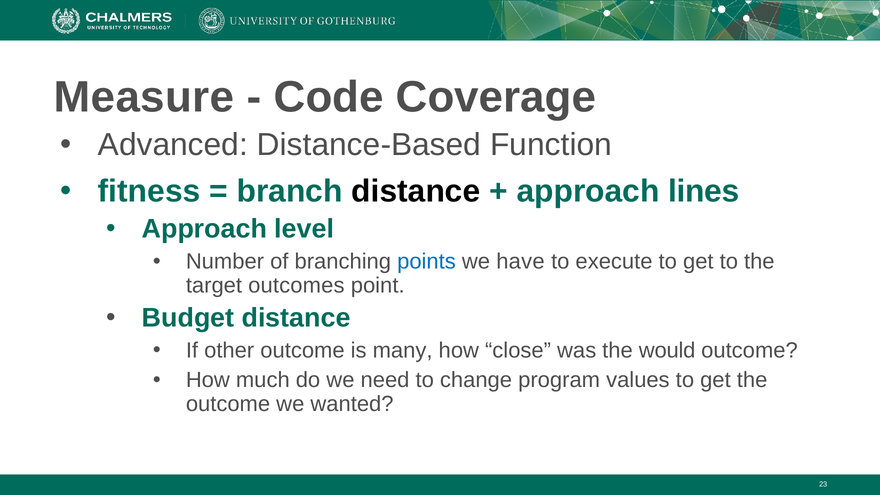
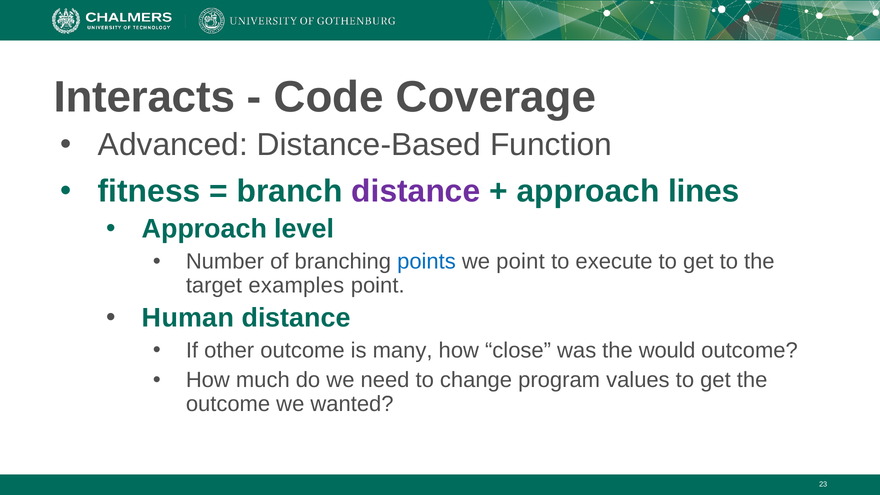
Measure: Measure -> Interacts (144, 97)
distance colour: black -> purple (416, 191)
we have: have -> point (520, 262)
outcomes: outcomes -> examples (296, 285)
Budget: Budget -> Human (188, 318)
